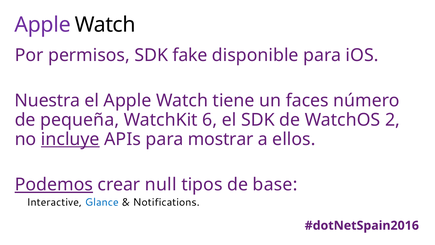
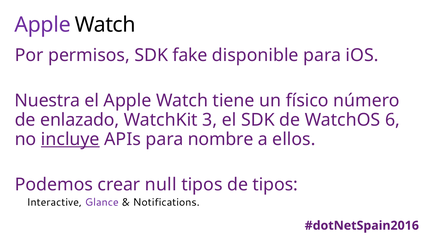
faces: faces -> físico (307, 101)
pequeña: pequeña -> enlazado (80, 120)
6: 6 -> 3 (210, 120)
2: 2 -> 6 (392, 120)
mostrar: mostrar -> nombre (221, 139)
Podemos underline: present -> none (54, 184)
de base: base -> tipos (275, 184)
Glance colour: blue -> purple (102, 202)
